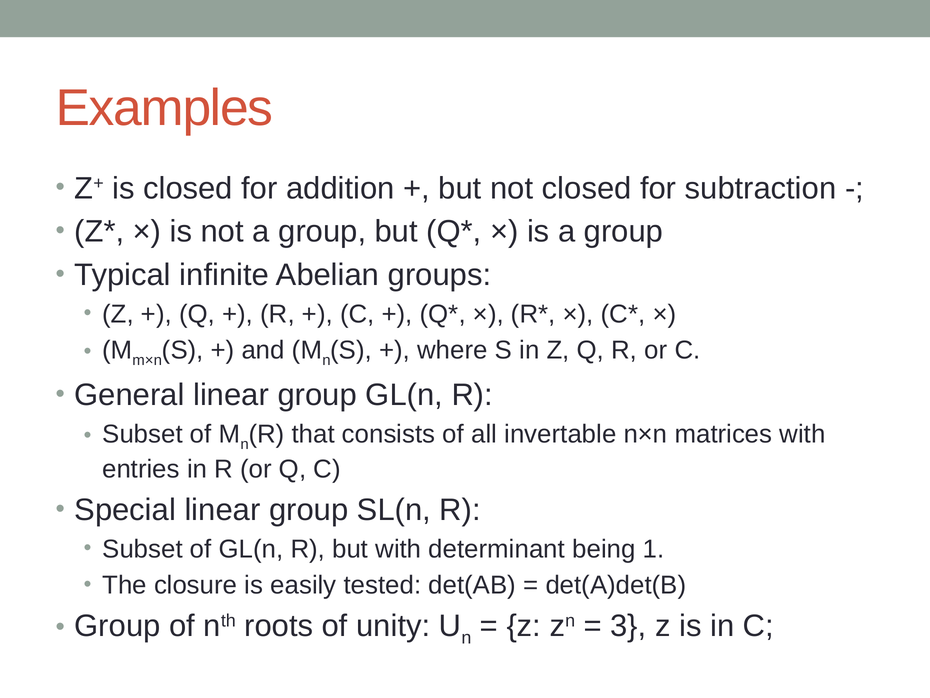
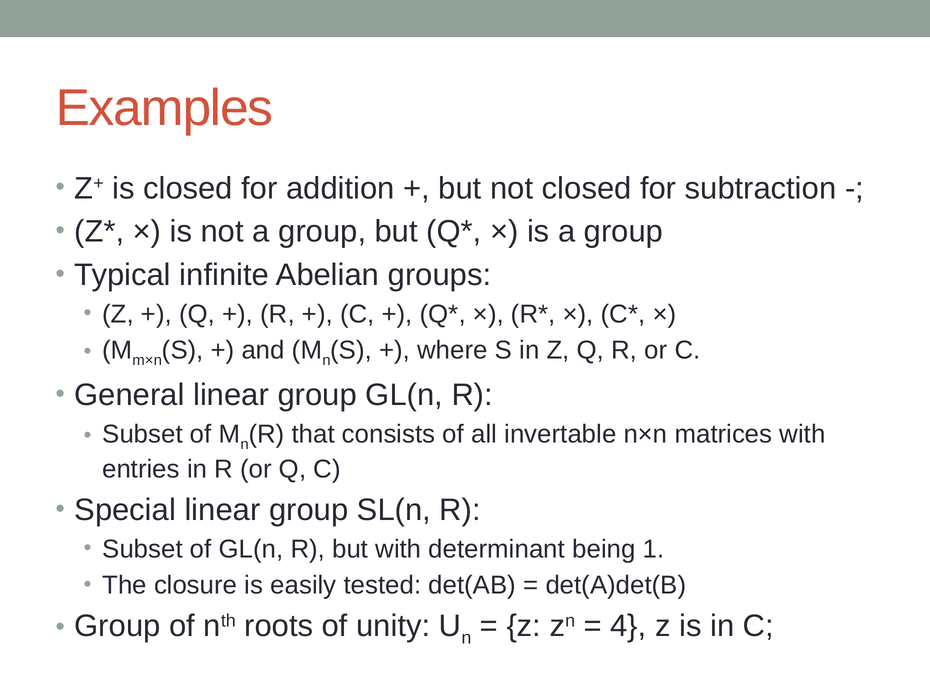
3: 3 -> 4 (628, 625)
